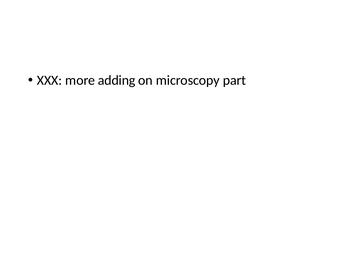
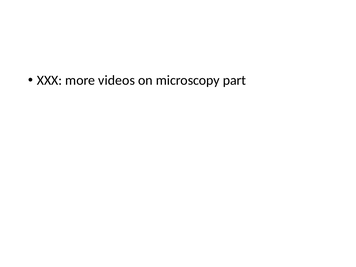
adding: adding -> videos (117, 80)
